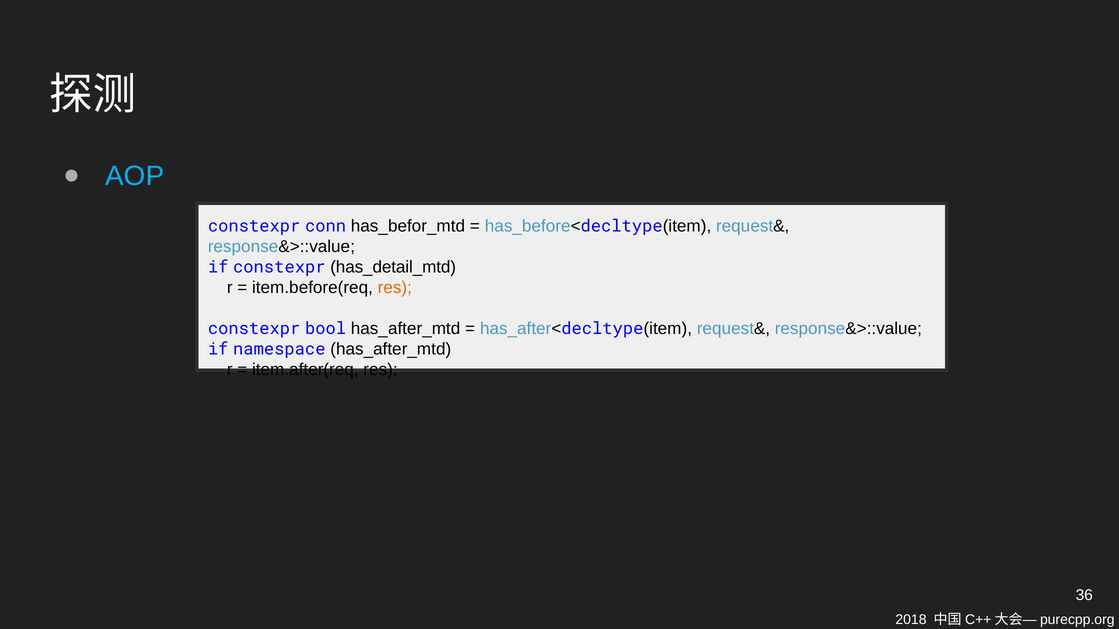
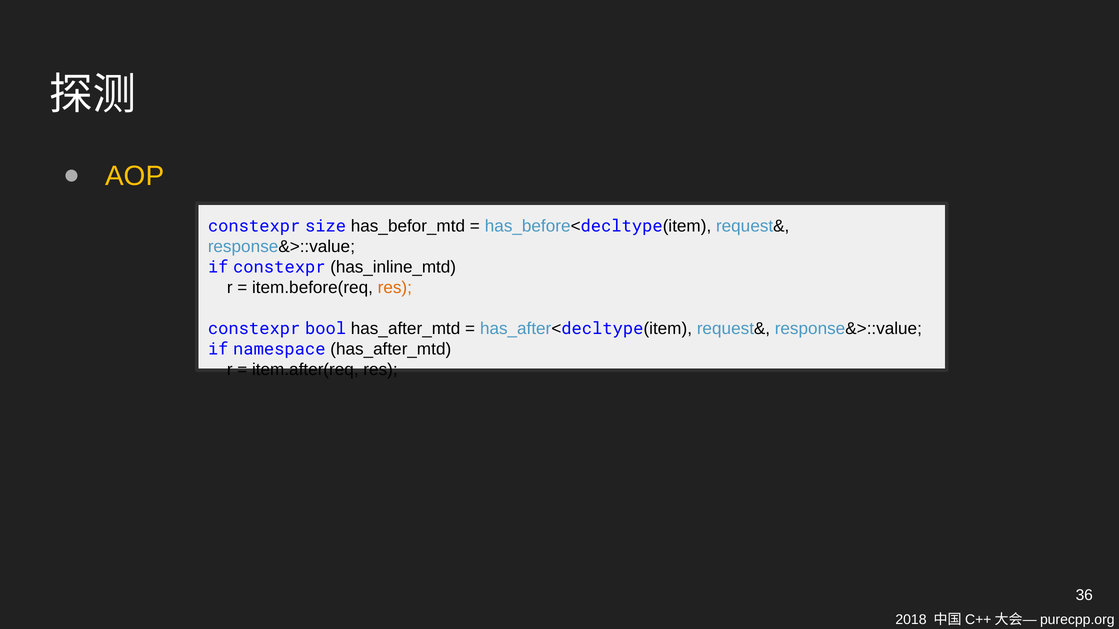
AOP colour: light blue -> yellow (135, 176)
conn: conn -> size (326, 226)
has_detail_mtd: has_detail_mtd -> has_inline_mtd (393, 267)
